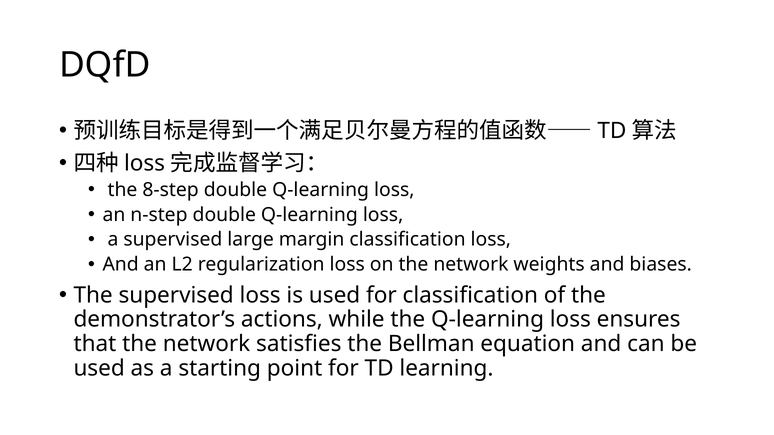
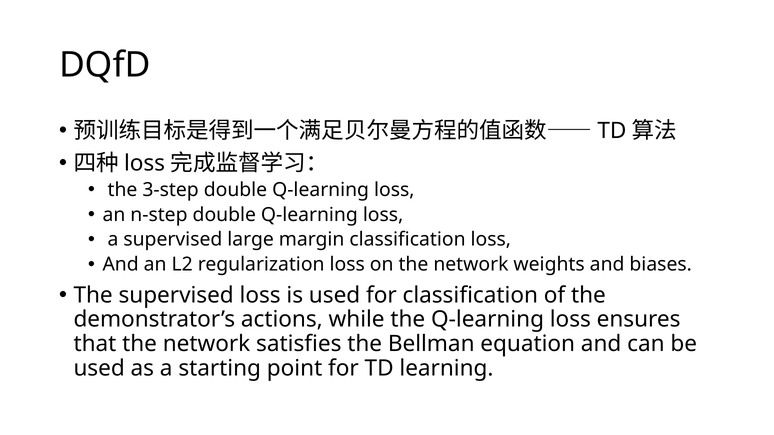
8-step: 8-step -> 3-step (171, 190)
